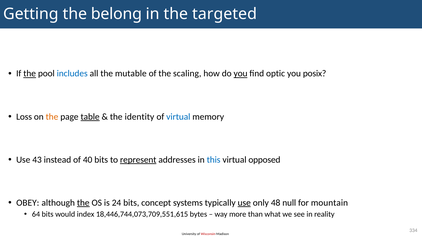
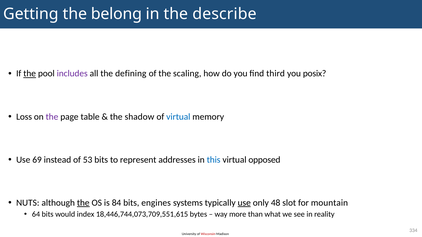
targeted: targeted -> describe (224, 14)
includes colour: blue -> purple (72, 74)
mutable: mutable -> defining (131, 74)
you underline: present -> none (241, 74)
optic: optic -> third (276, 74)
the colour: orange -> purple (52, 117)
table underline: present -> none (90, 117)
identity: identity -> shadow (139, 117)
43: 43 -> 69 (37, 160)
40: 40 -> 53 (88, 160)
represent underline: present -> none (138, 160)
OBEY: OBEY -> NUTS (28, 203)
24: 24 -> 84 (117, 203)
concept: concept -> engines (156, 203)
null: null -> slot (289, 203)
